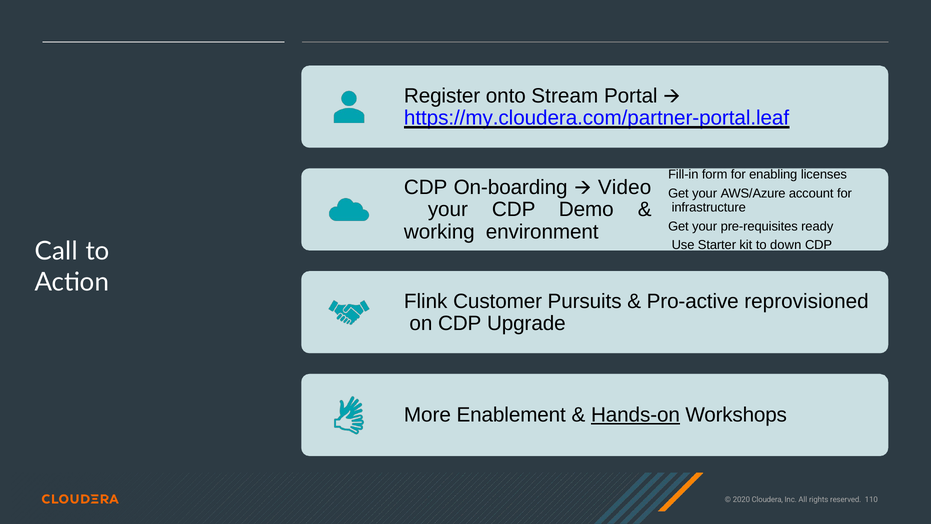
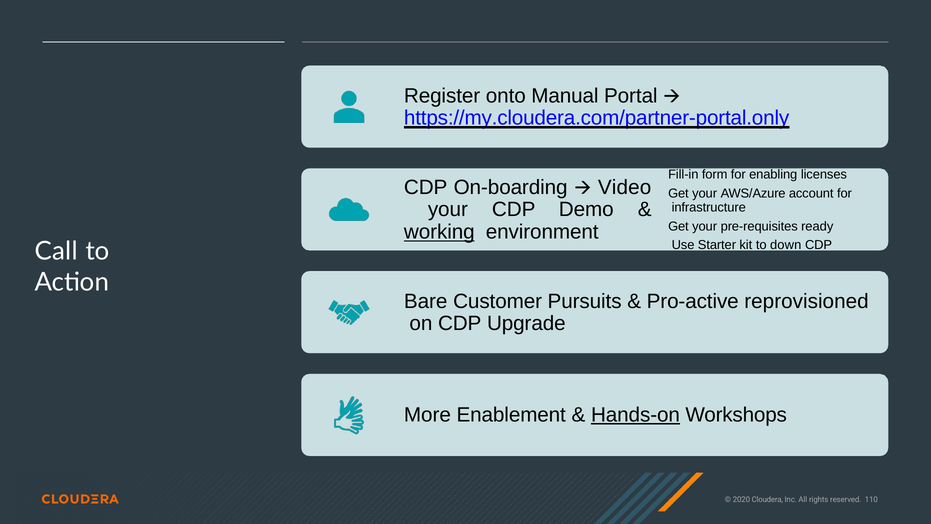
Stream: Stream -> Manual (565, 96)
https://my.cloudera.com/partner-portal.leaf: https://my.cloudera.com/partner-portal.leaf -> https://my.cloudera.com/partner-portal.only (597, 118)
working underline: none -> present (439, 232)
Flink: Flink -> Bare (426, 301)
